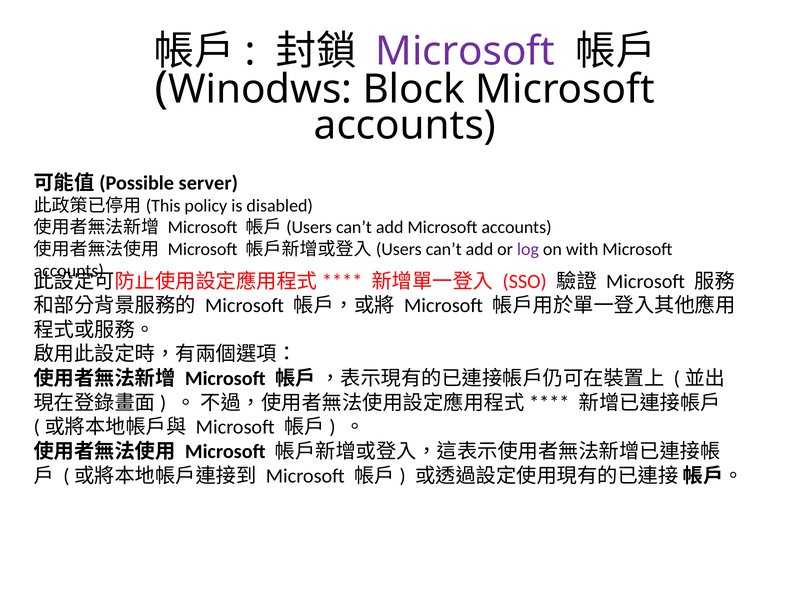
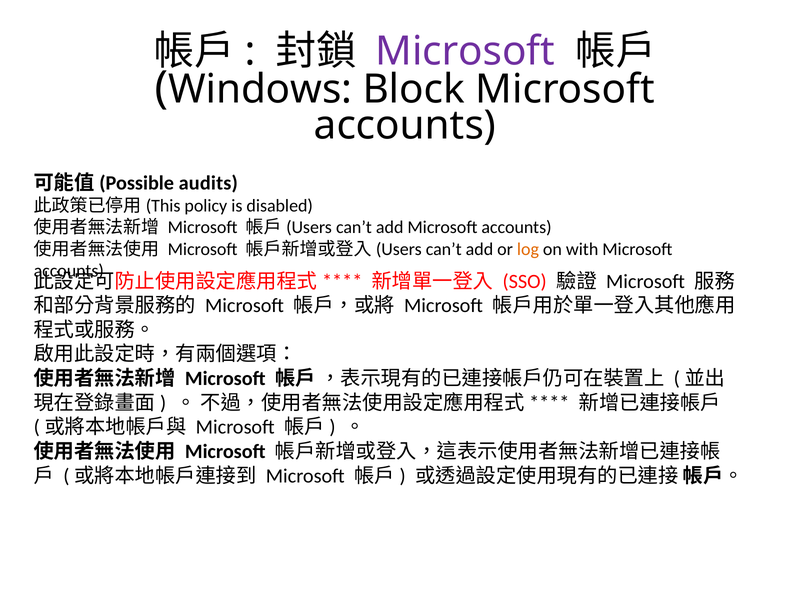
Winodws: Winodws -> Windows (260, 89)
server: server -> audits (208, 183)
log colour: purple -> orange (528, 249)
